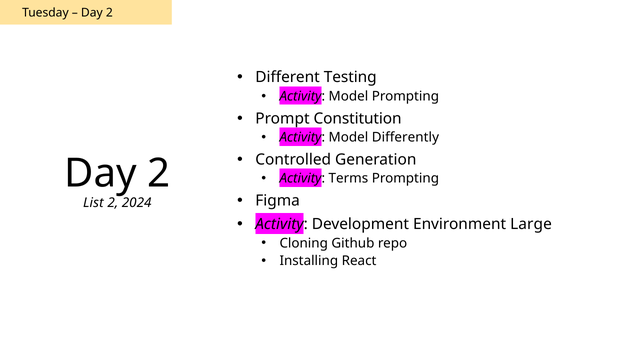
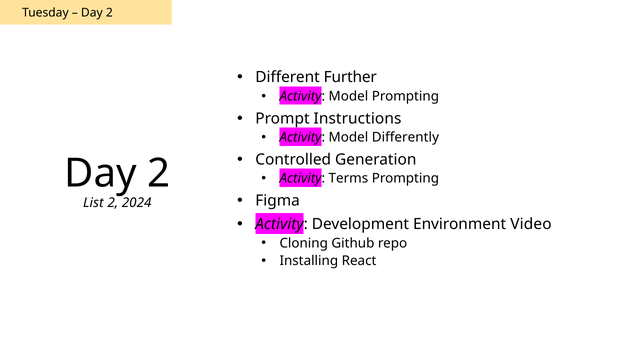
Testing: Testing -> Further (350, 77)
Constitution: Constitution -> Instructions (357, 119)
Large: Large -> Video (531, 224)
